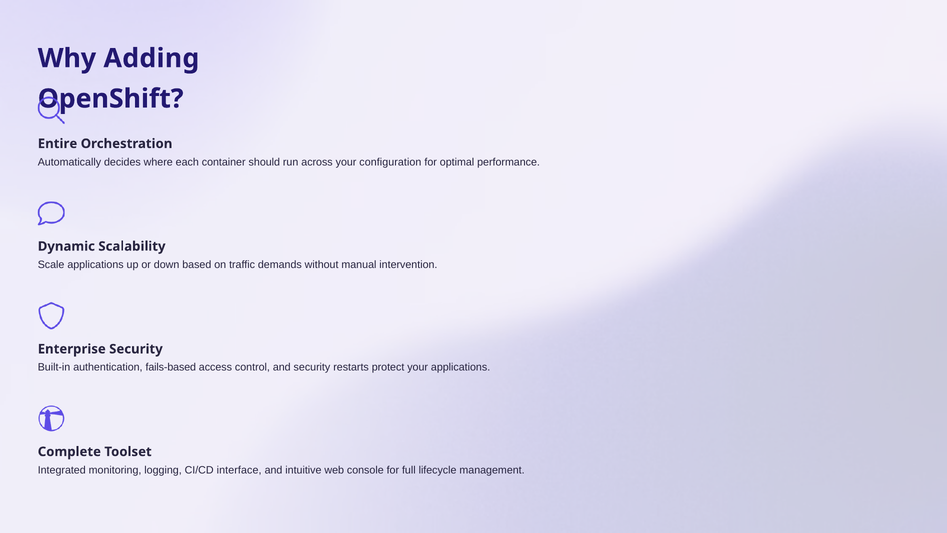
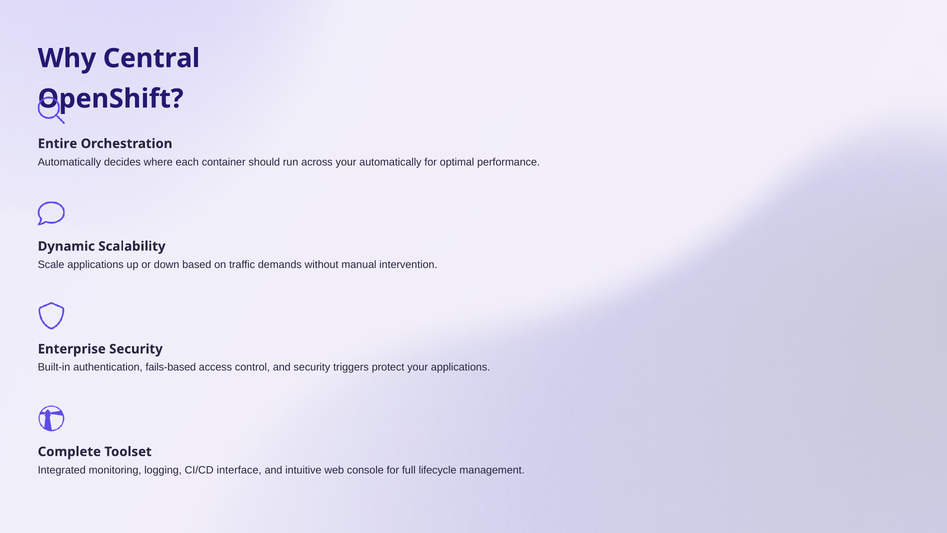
Adding: Adding -> Central (152, 58)
your configuration: configuration -> automatically (390, 162)
restarts: restarts -> triggers (351, 367)
